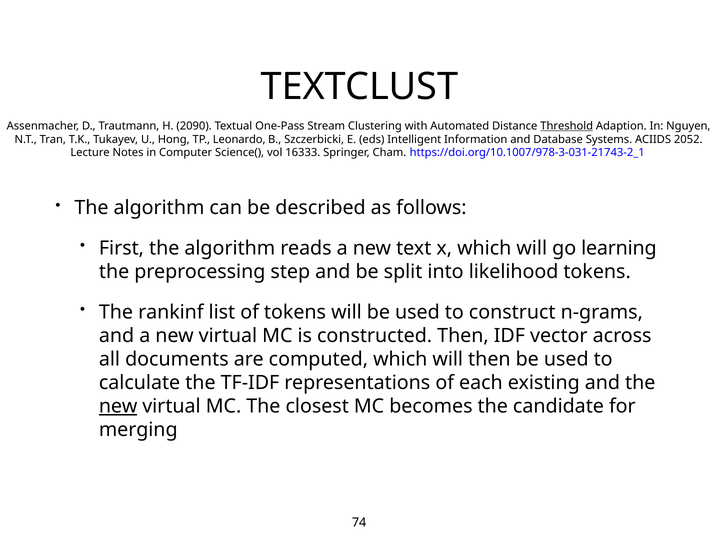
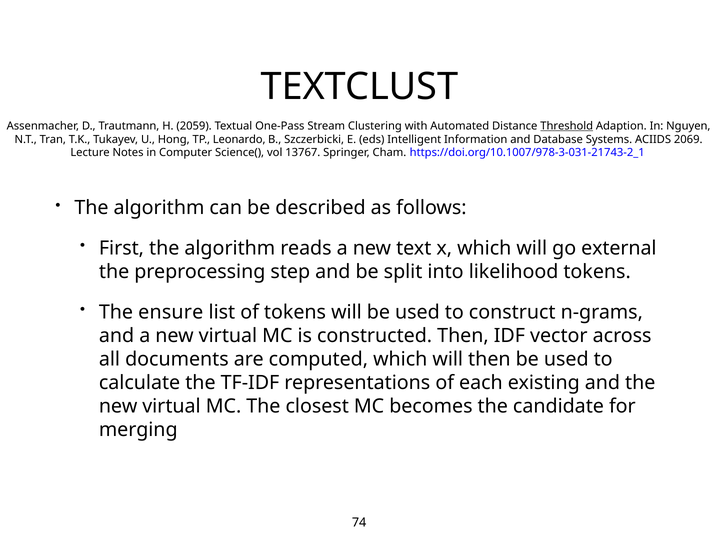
2090: 2090 -> 2059 (194, 126)
2052: 2052 -> 2069 (688, 139)
16333: 16333 -> 13767 (303, 153)
learning: learning -> external (619, 248)
rankinf: rankinf -> ensure (171, 312)
new underline: present -> none (118, 407)
